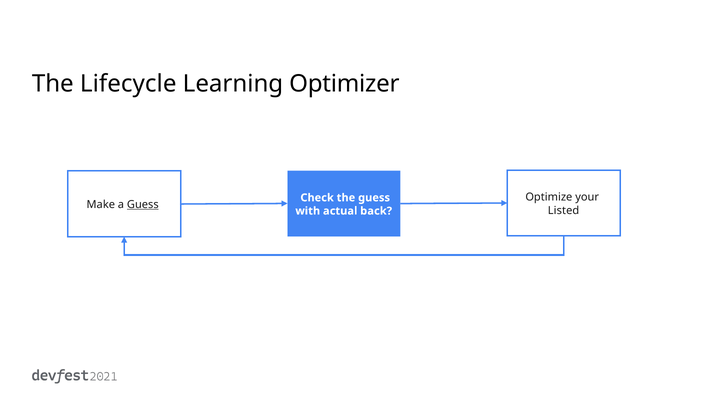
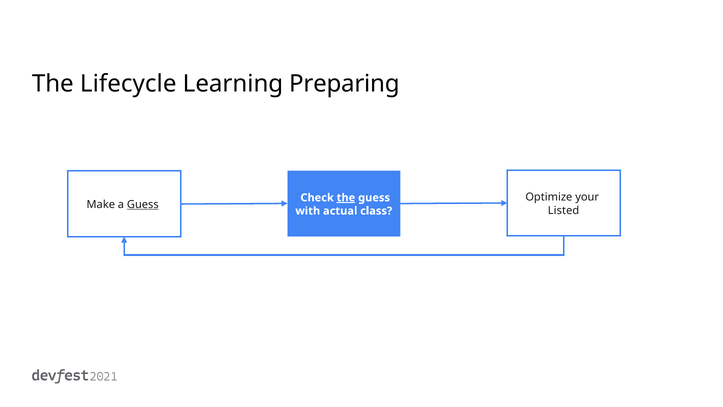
Optimizer: Optimizer -> Preparing (344, 84)
the underline: none -> present (346, 198)
back: back -> class (376, 211)
